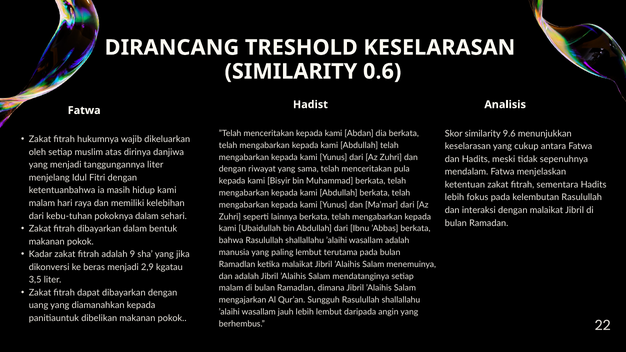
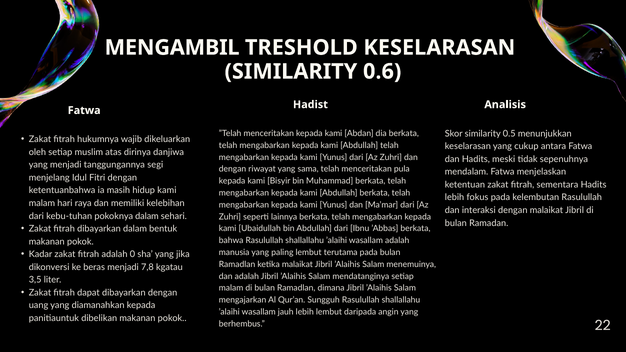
DIRANCANG: DIRANCANG -> MENGAMBIL (172, 48)
9.6: 9.6 -> 0.5 (509, 134)
tanggungannya liter: liter -> segi (155, 165)
9: 9 -> 0 (132, 254)
2,9: 2,9 -> 7,8 (147, 267)
